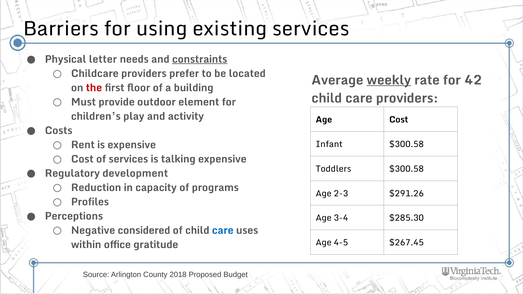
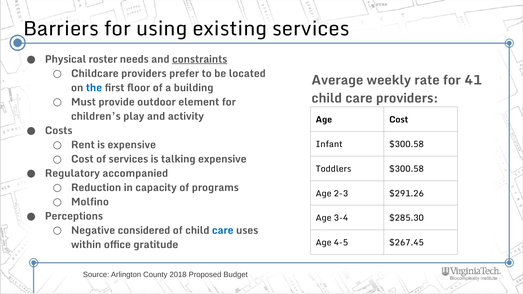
letter: letter -> roster (103, 59)
weekly underline: present -> none (389, 80)
42: 42 -> 41 (473, 80)
the colour: red -> blue (94, 88)
development: development -> accompanied (135, 173)
Profiles: Profiles -> Molfino (90, 202)
